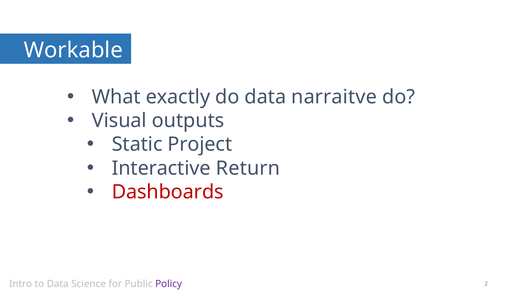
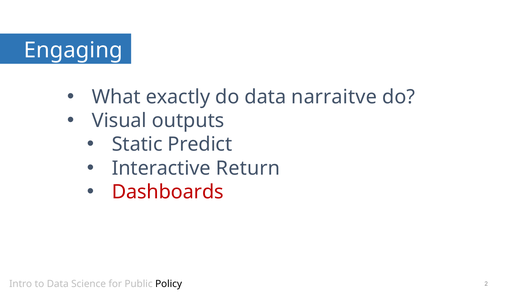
Workable: Workable -> Engaging (73, 50)
Project: Project -> Predict (200, 144)
Policy colour: purple -> black (169, 284)
